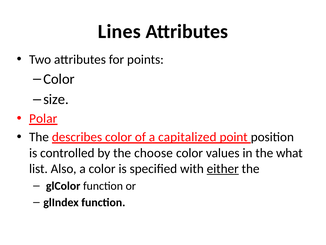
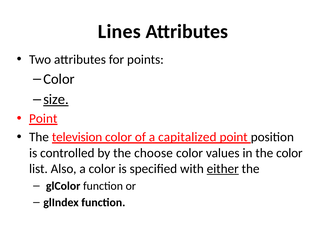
size underline: none -> present (56, 99)
Polar: Polar -> Point (43, 118)
describes: describes -> television (77, 137)
the what: what -> color (289, 153)
